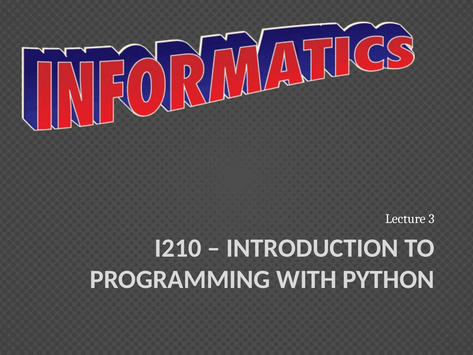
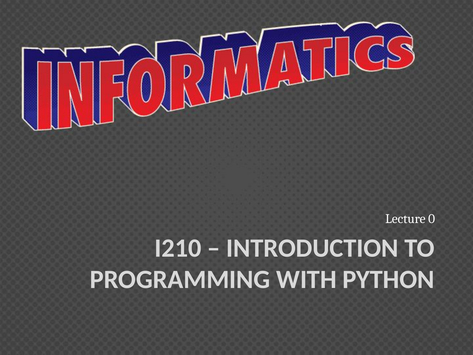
3: 3 -> 0 (432, 219)
